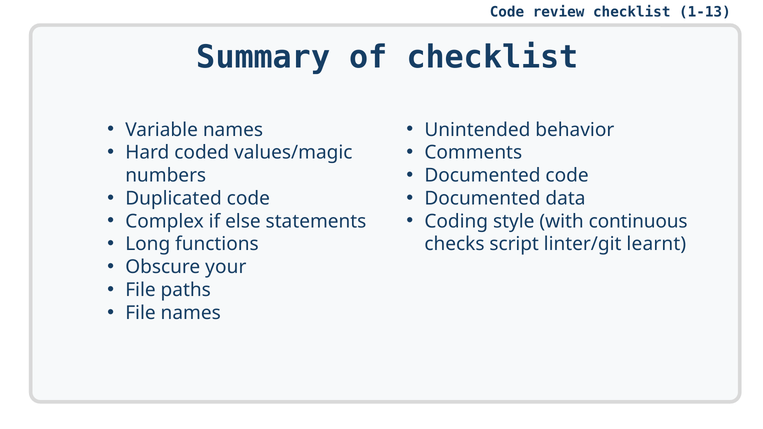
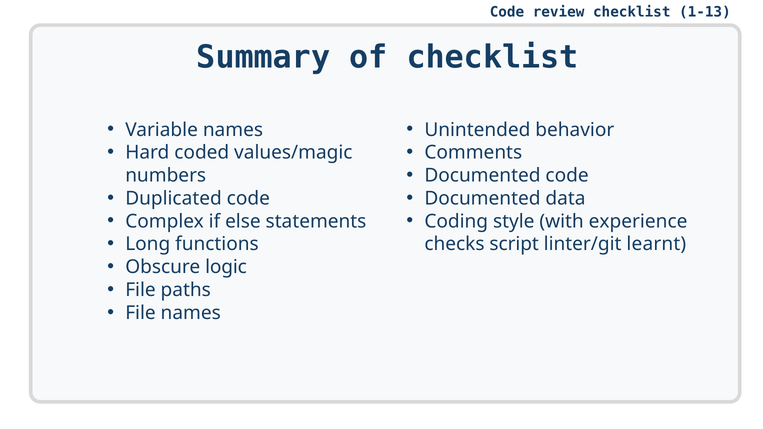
continuous: continuous -> experience (638, 221)
your: your -> logic (226, 267)
